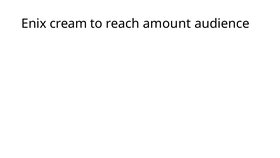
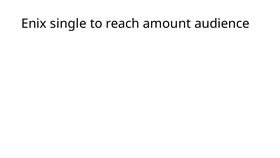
cream: cream -> single (68, 24)
